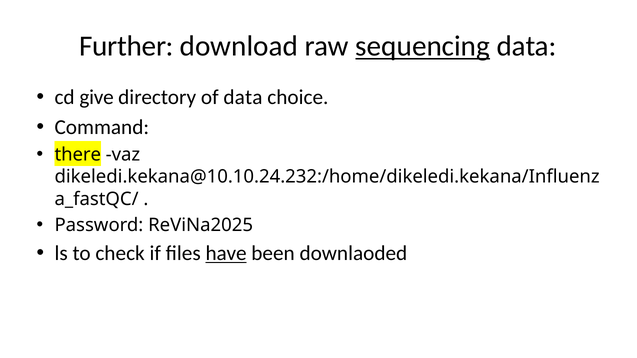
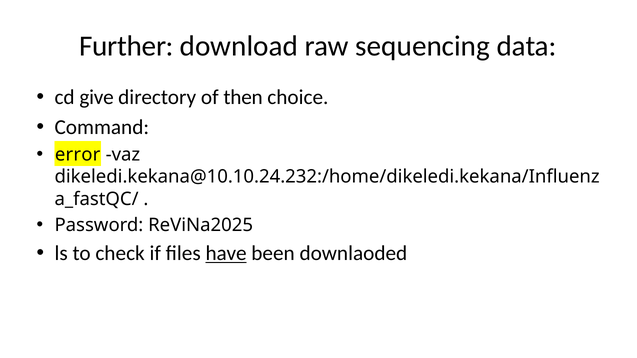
sequencing underline: present -> none (423, 46)
of data: data -> then (243, 98)
there: there -> error (78, 155)
